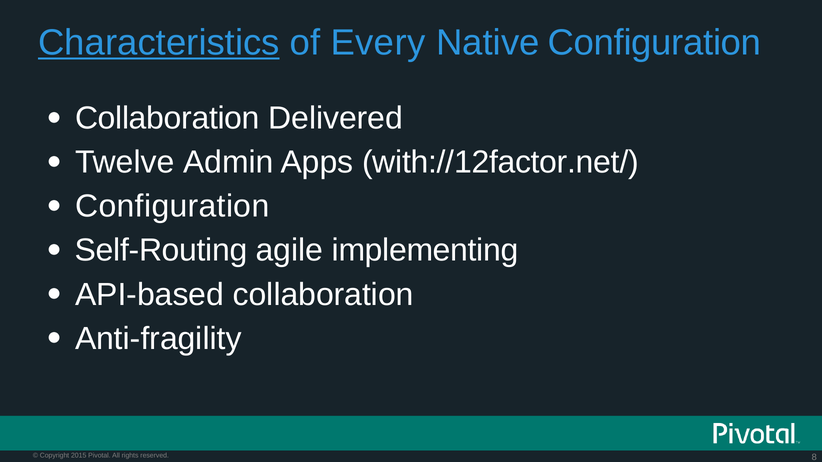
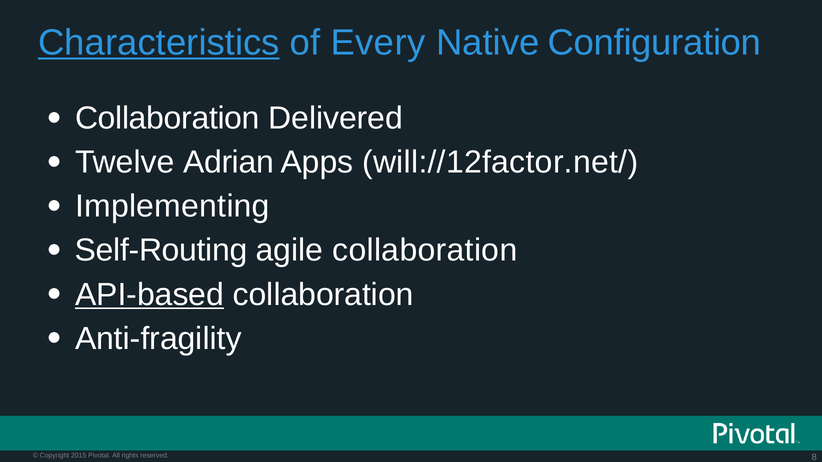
Admin: Admin -> Adrian (228, 162)
with://12factor.net/: with://12factor.net/ -> will://12factor.net/ (500, 162)
Configuration: Configuration -> Implementing (172, 207)
agile implementing: implementing -> collaboration (425, 251)
API-based underline: none -> present (150, 295)
